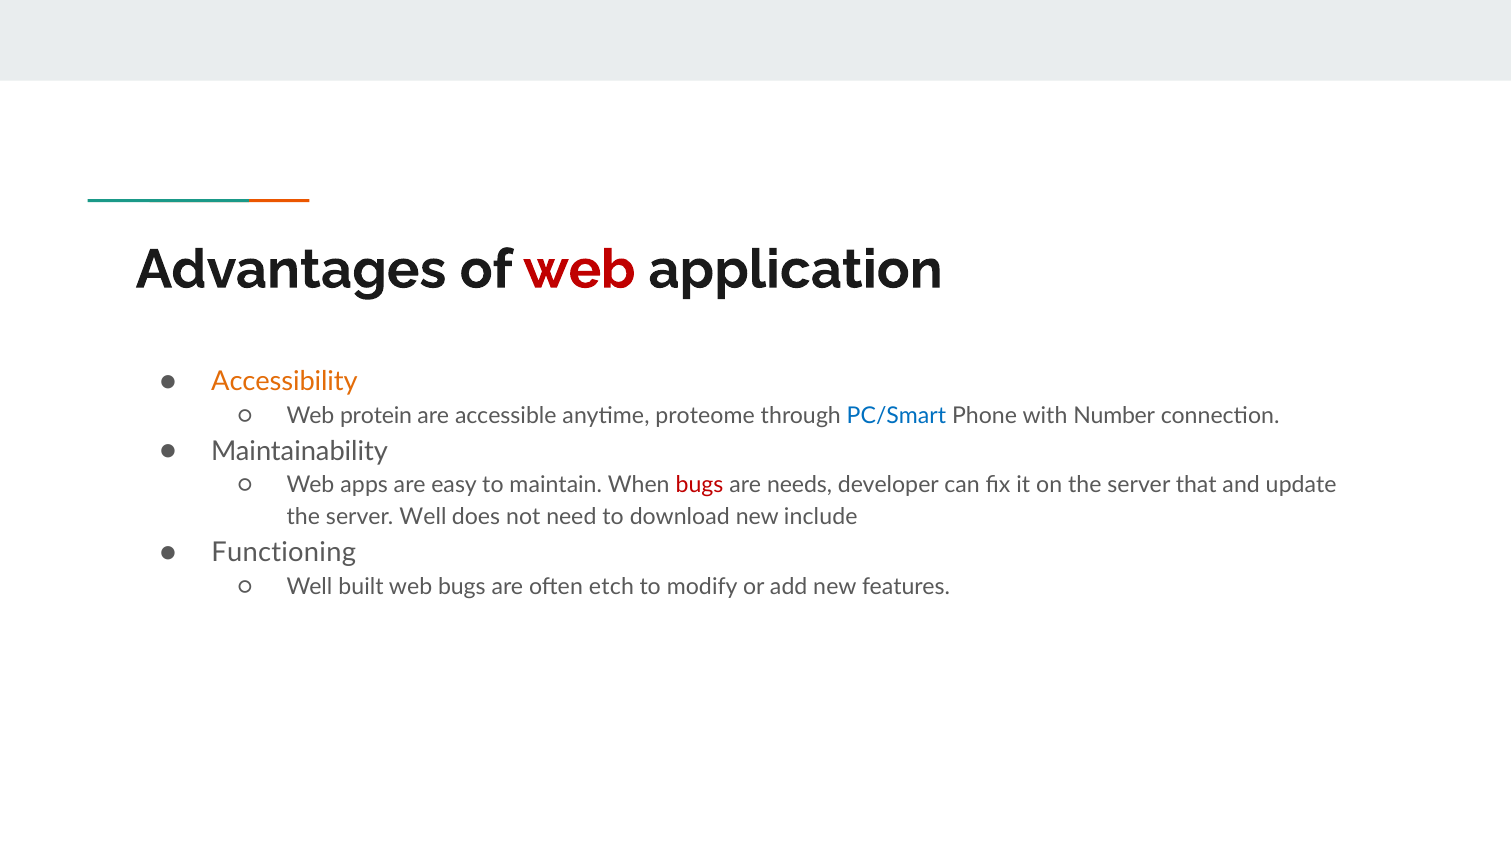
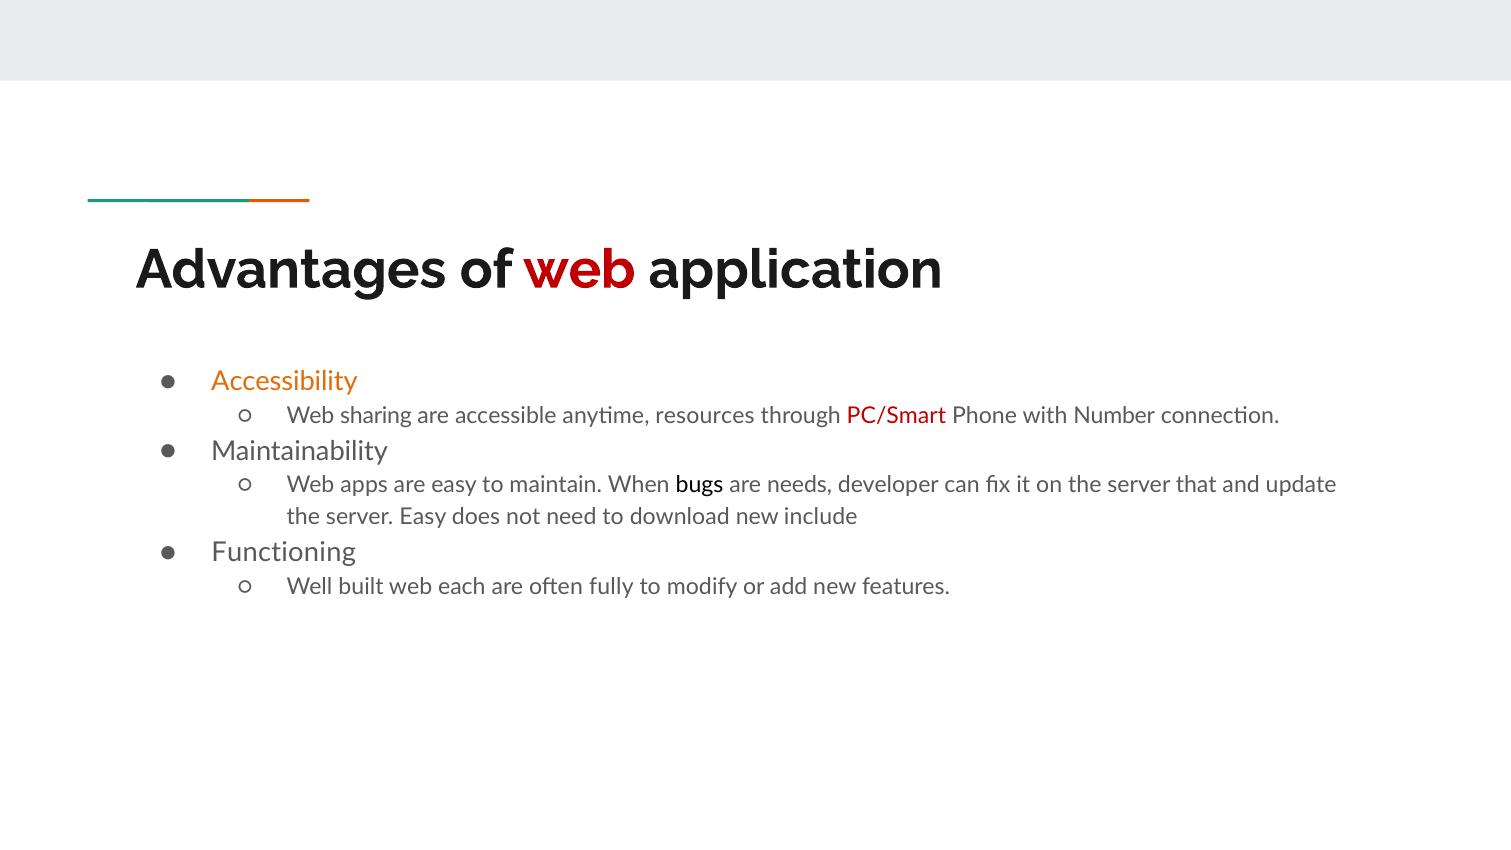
protein: protein -> sharing (376, 416)
proteome: proteome -> resources (705, 416)
PC/Smart colour: blue -> red (896, 416)
bugs colour: red -> black (700, 485)
server Well: Well -> Easy (423, 517)
web bugs: bugs -> each (462, 587)
etch: etch -> fully (611, 587)
